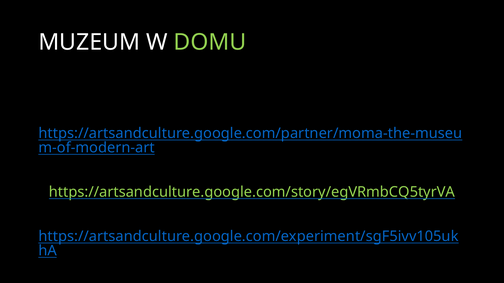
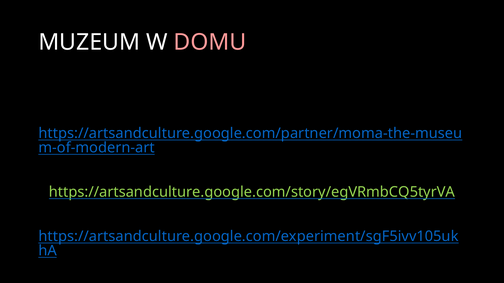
DOMU colour: light green -> pink (210, 42)
